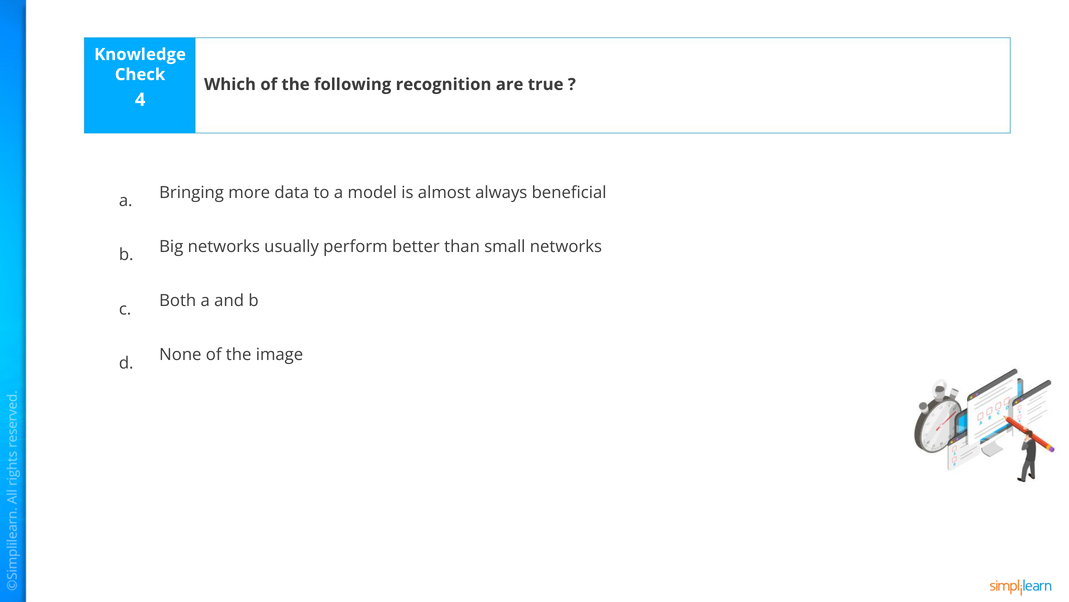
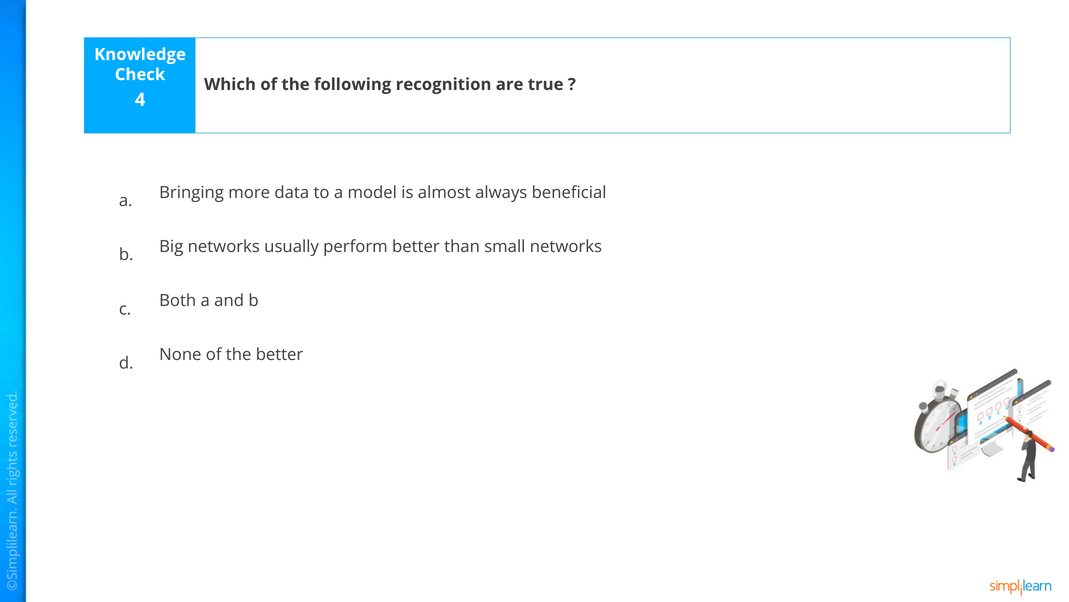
the image: image -> better (280, 354)
